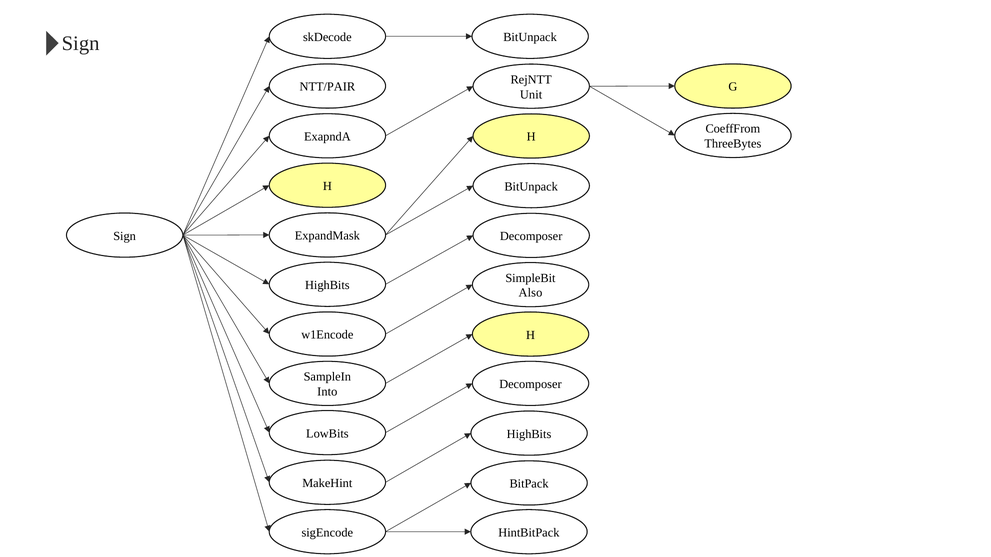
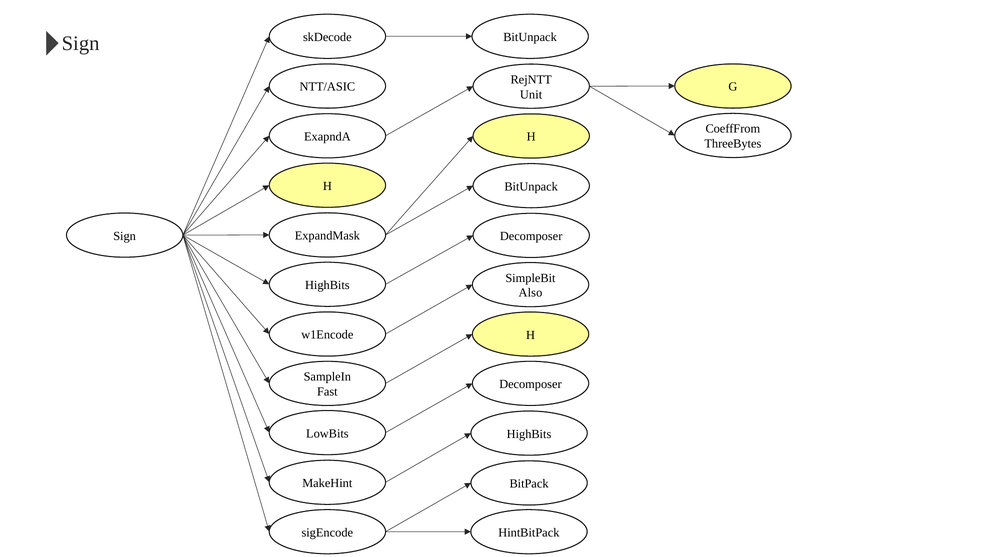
NTT/PAIR: NTT/PAIR -> NTT/ASIC (327, 87)
Into: Into -> Fast (327, 392)
